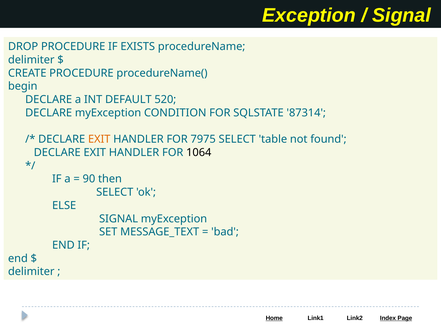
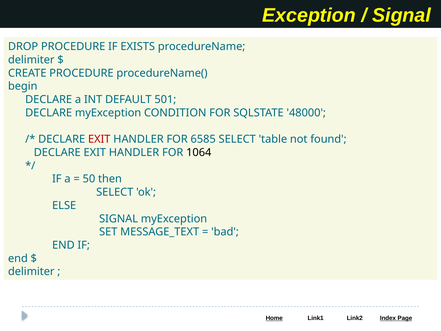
520: 520 -> 501 (165, 99)
87314: 87314 -> 48000 (306, 113)
EXIT colour: orange -> red (99, 139)
7975: 7975 -> 6585 (203, 139)
90: 90 -> 50 (89, 179)
